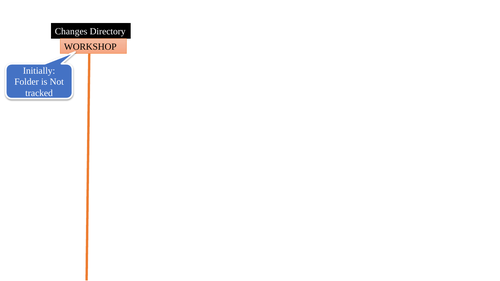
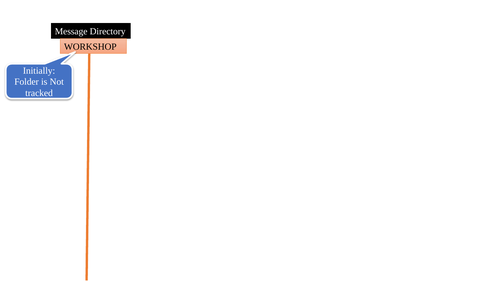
Changes: Changes -> Message (71, 32)
